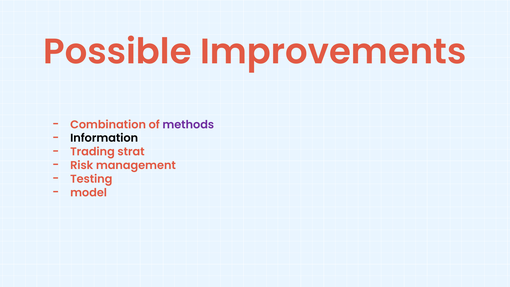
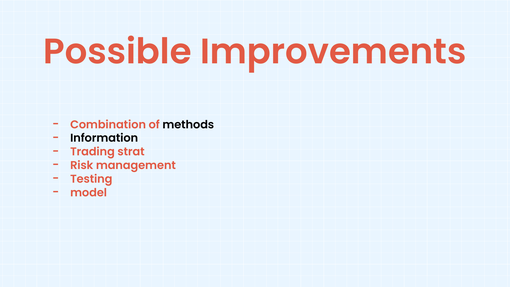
methods colour: purple -> black (188, 125)
